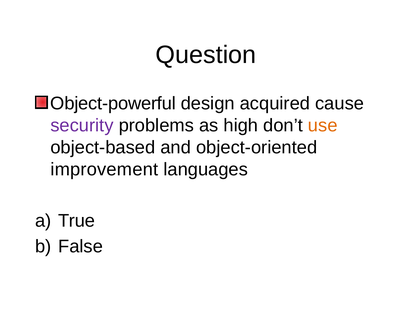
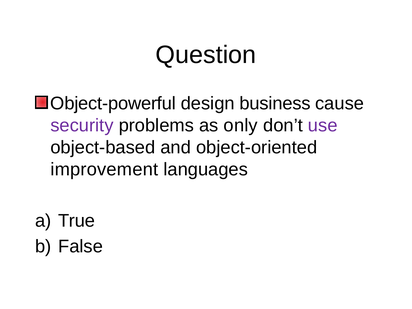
acquired: acquired -> business (275, 104)
high: high -> only (241, 126)
use colour: orange -> purple (323, 126)
